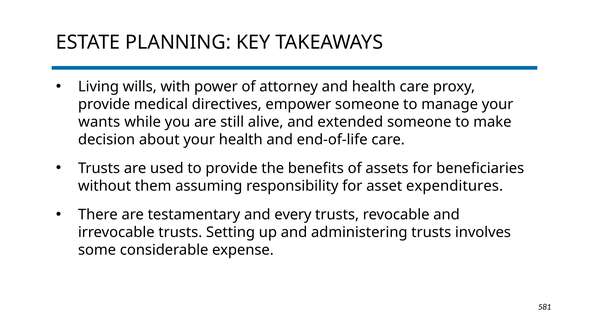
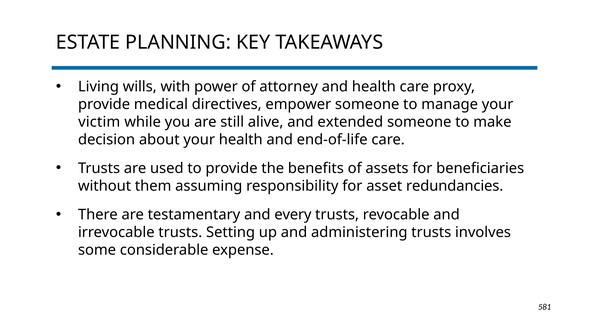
wants: wants -> victim (99, 122)
expenditures: expenditures -> redundancies (455, 186)
